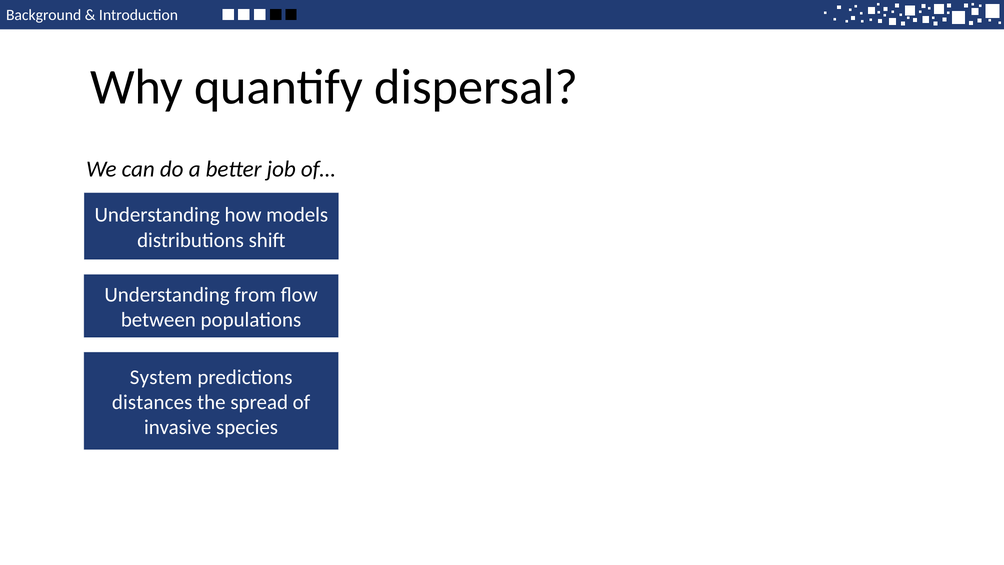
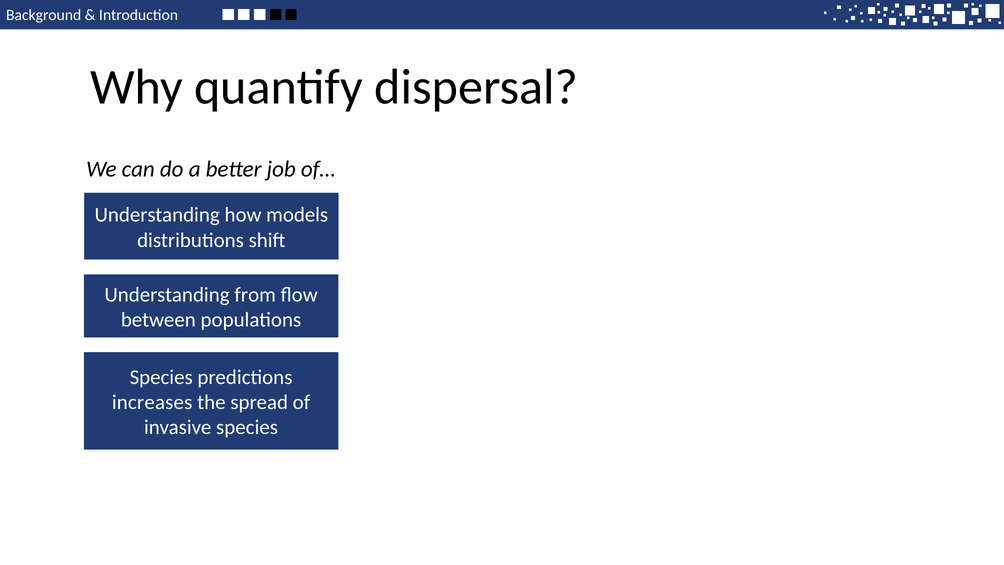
System: System -> Species (161, 377)
distances: distances -> increases (152, 402)
